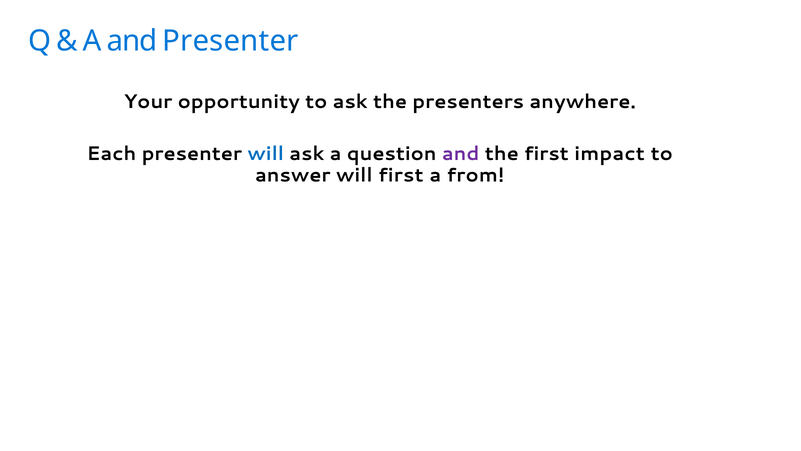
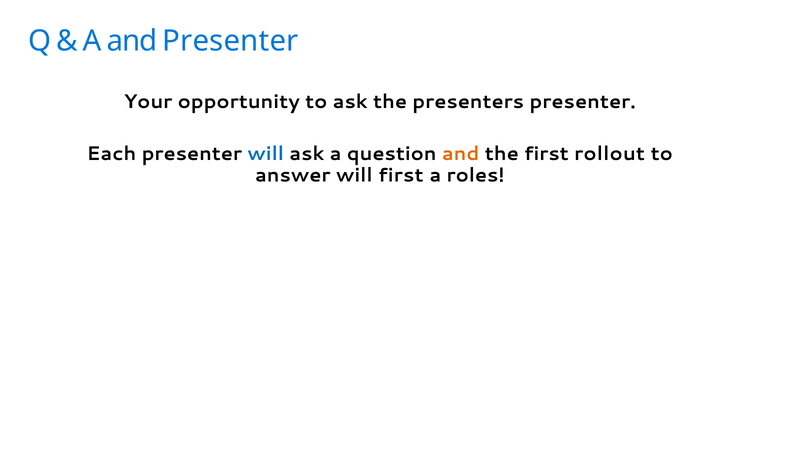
presenters anywhere: anywhere -> presenter (583, 102)
and colour: purple -> orange (461, 154)
impact: impact -> rollout (610, 154)
from: from -> roles (476, 175)
